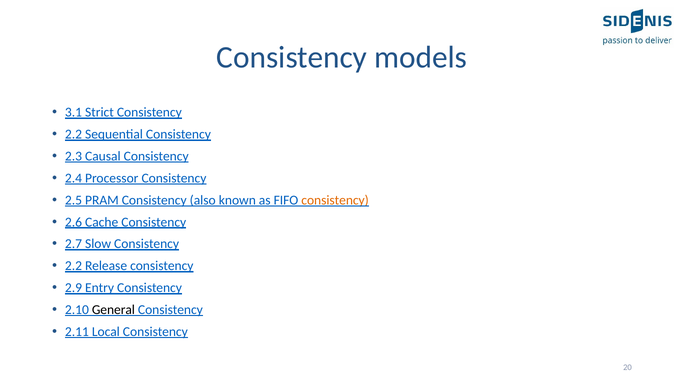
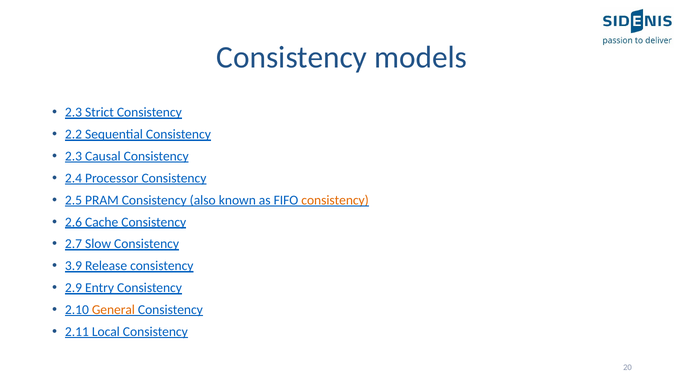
3.1: 3.1 -> 2.3 (73, 112)
2.2: 2.2 -> 3.9 (73, 266)
General colour: black -> orange (113, 310)
